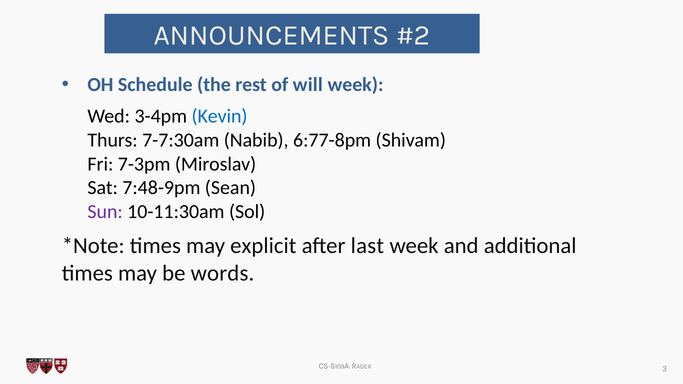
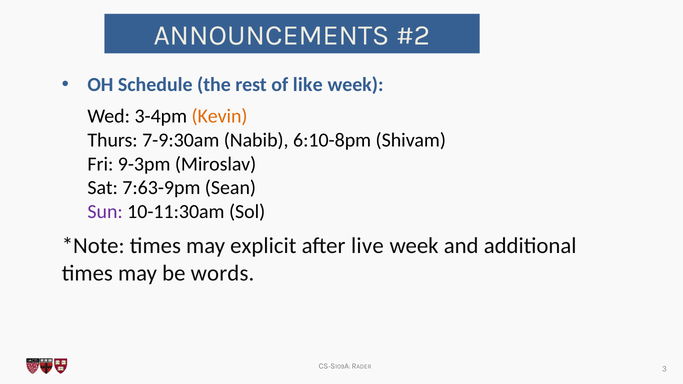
will: will -> like (308, 85)
Kevin colour: blue -> orange (220, 116)
7-7:30am: 7-7:30am -> 7-9:30am (181, 140)
6:77-8pm: 6:77-8pm -> 6:10-8pm (332, 140)
7-3pm: 7-3pm -> 9-3pm (144, 164)
7:48-9pm: 7:48-9pm -> 7:63-9pm (161, 188)
last: last -> live (367, 246)
